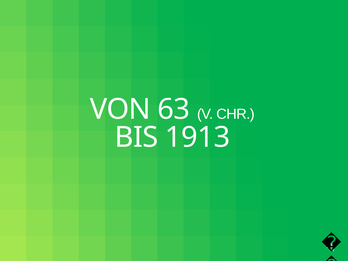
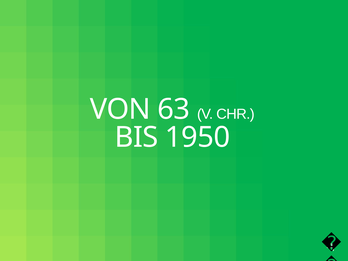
1913: 1913 -> 1950 (198, 137)
